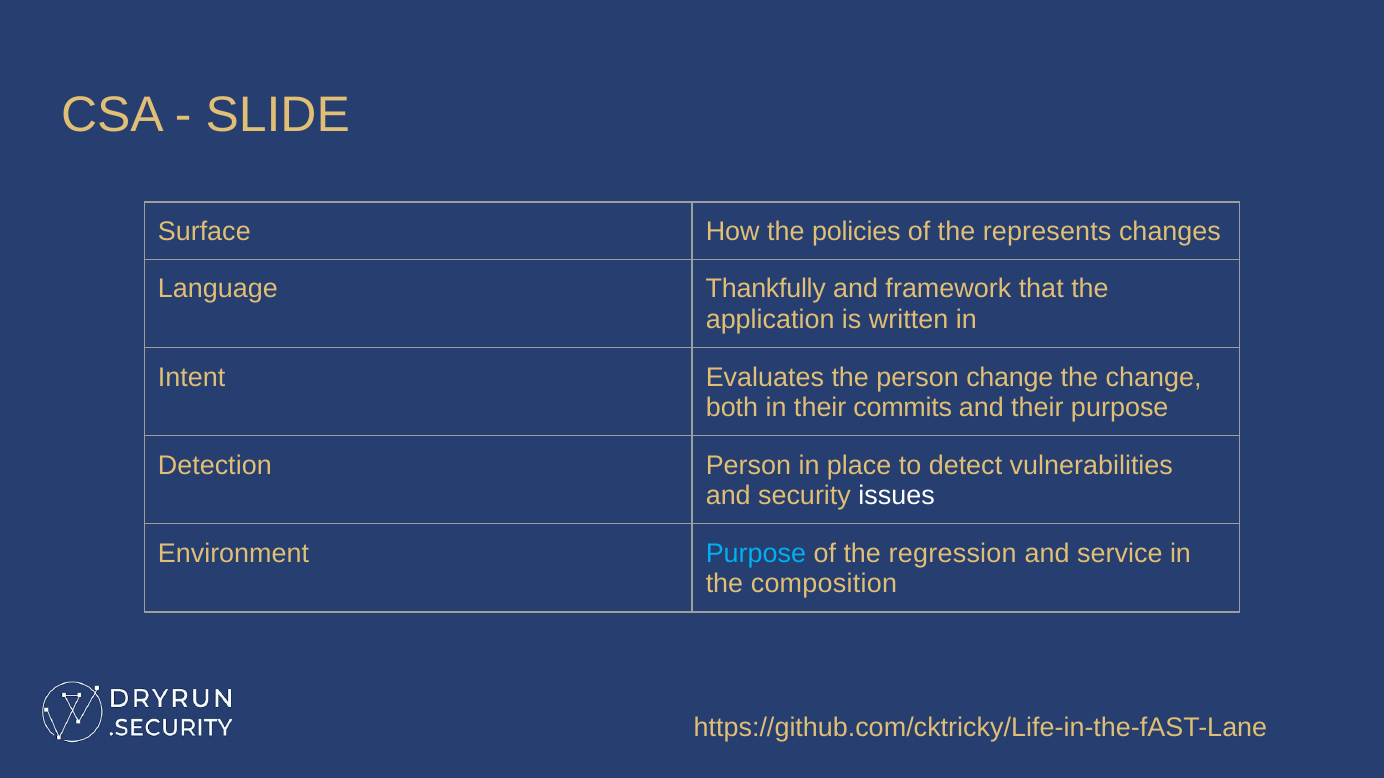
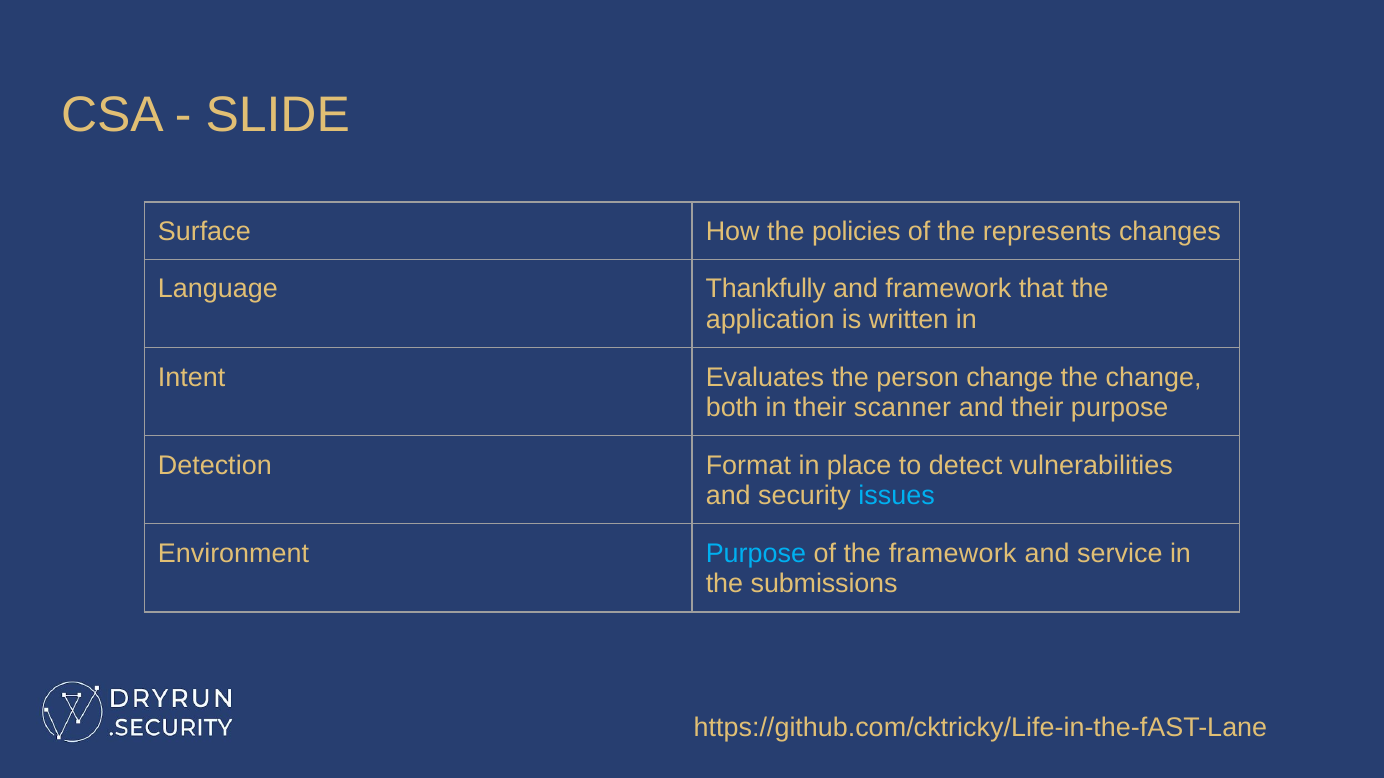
commits: commits -> scanner (902, 408)
Detection Person: Person -> Format (748, 465)
issues colour: white -> light blue (897, 496)
the regression: regression -> framework (953, 554)
composition: composition -> submissions (824, 584)
